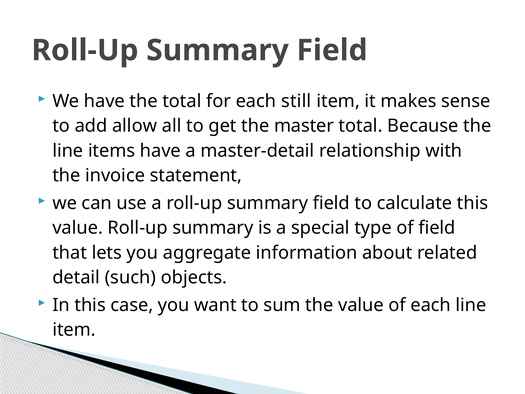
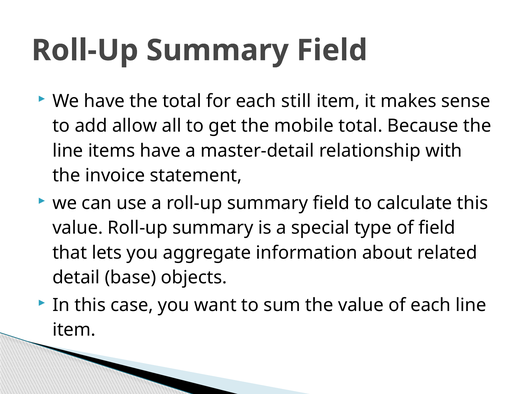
master: master -> mobile (304, 126)
such: such -> base (130, 277)
